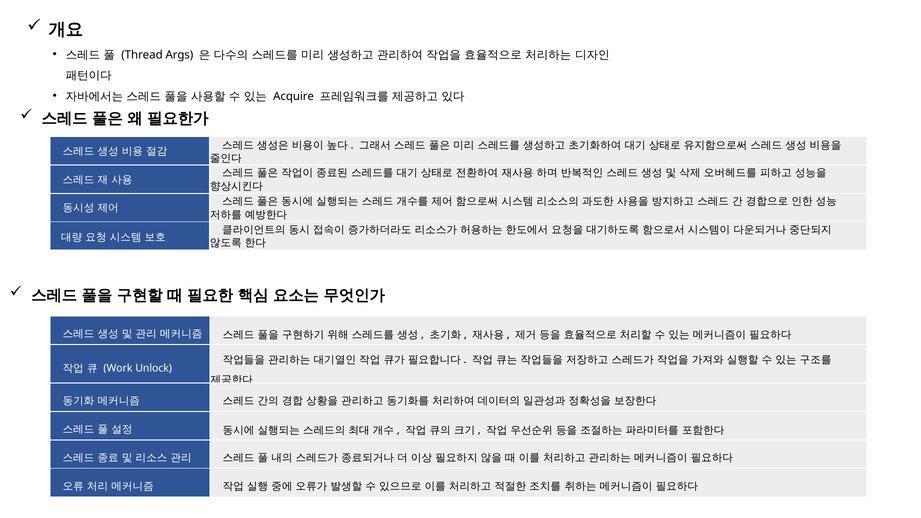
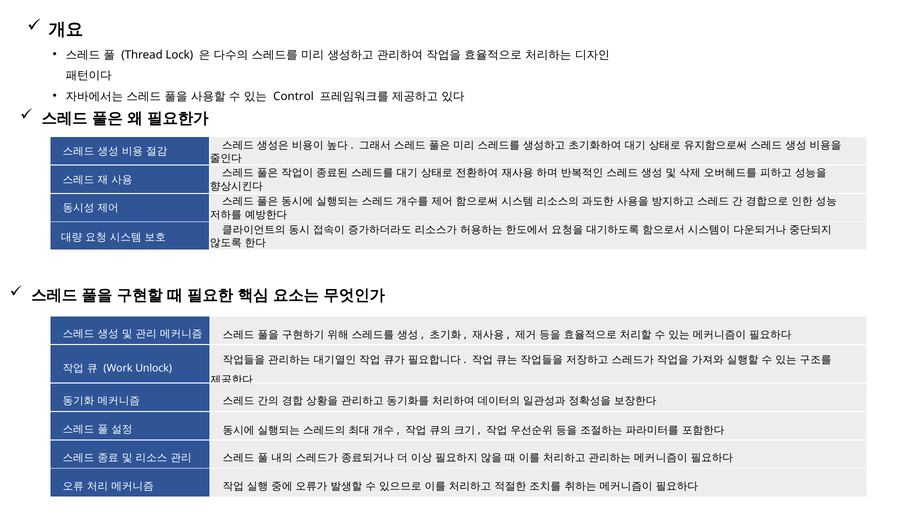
Args: Args -> Lock (179, 55)
Acquire: Acquire -> Control (294, 96)
